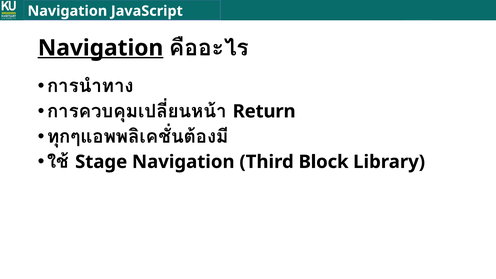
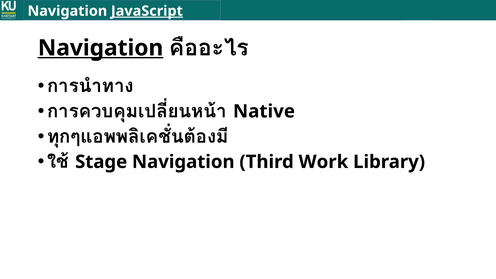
JavaScript underline: none -> present (147, 11)
Return: Return -> Native (264, 111)
Block: Block -> Work (323, 162)
